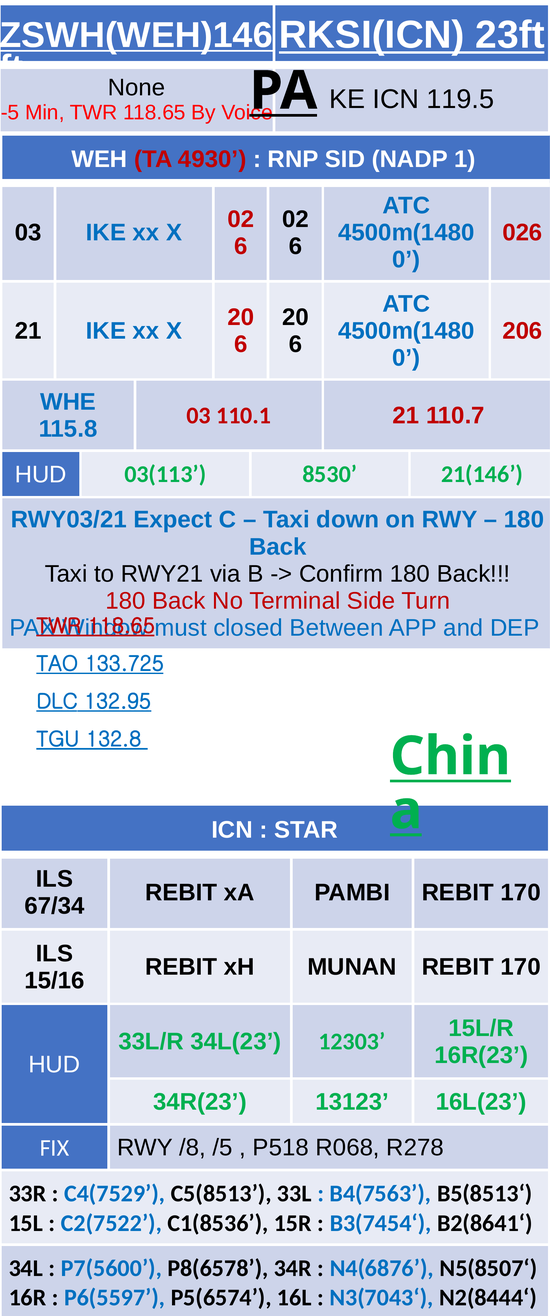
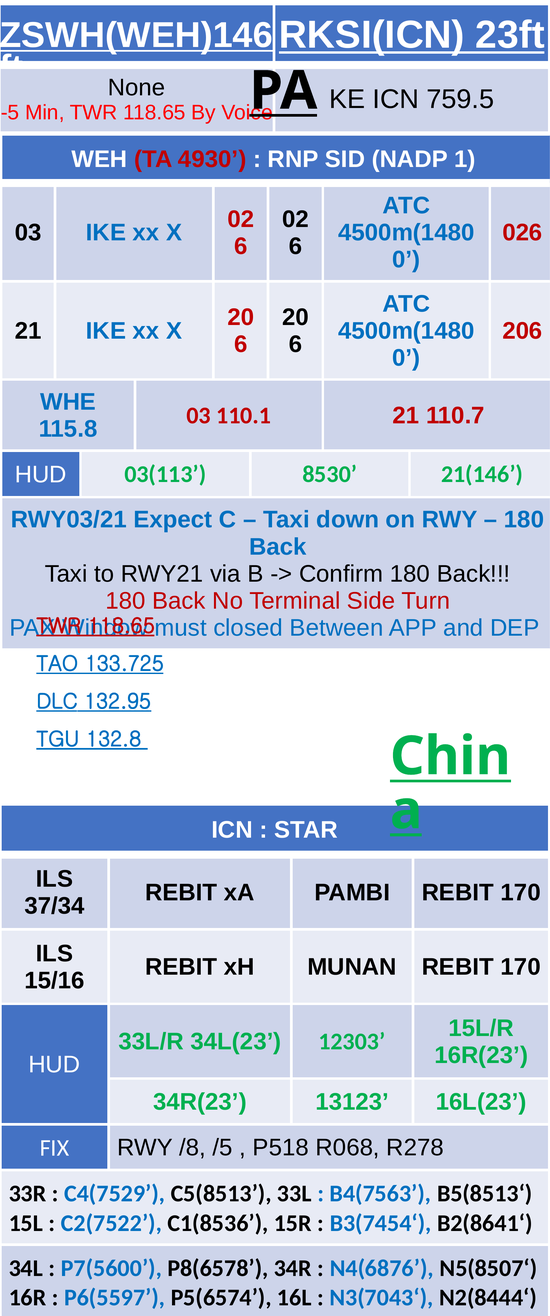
119.5: 119.5 -> 759.5 (460, 99)
67/34: 67/34 -> 37/34 (54, 906)
